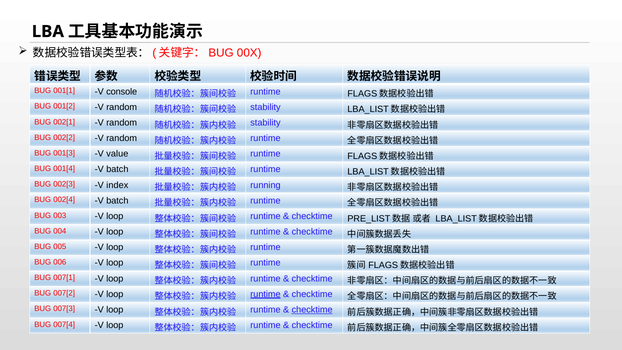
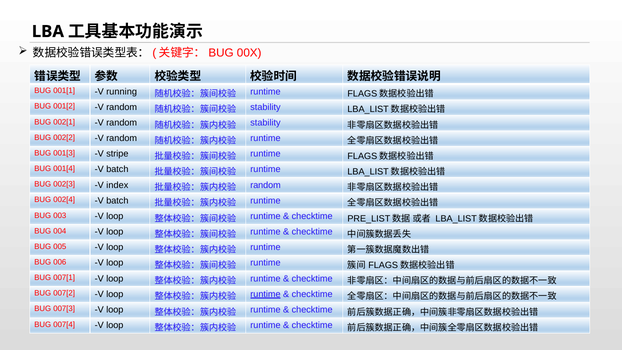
console: console -> running (122, 92)
value: value -> stripe (117, 154)
running: running -> random (266, 185)
checktime underline: present -> none (312, 310)
